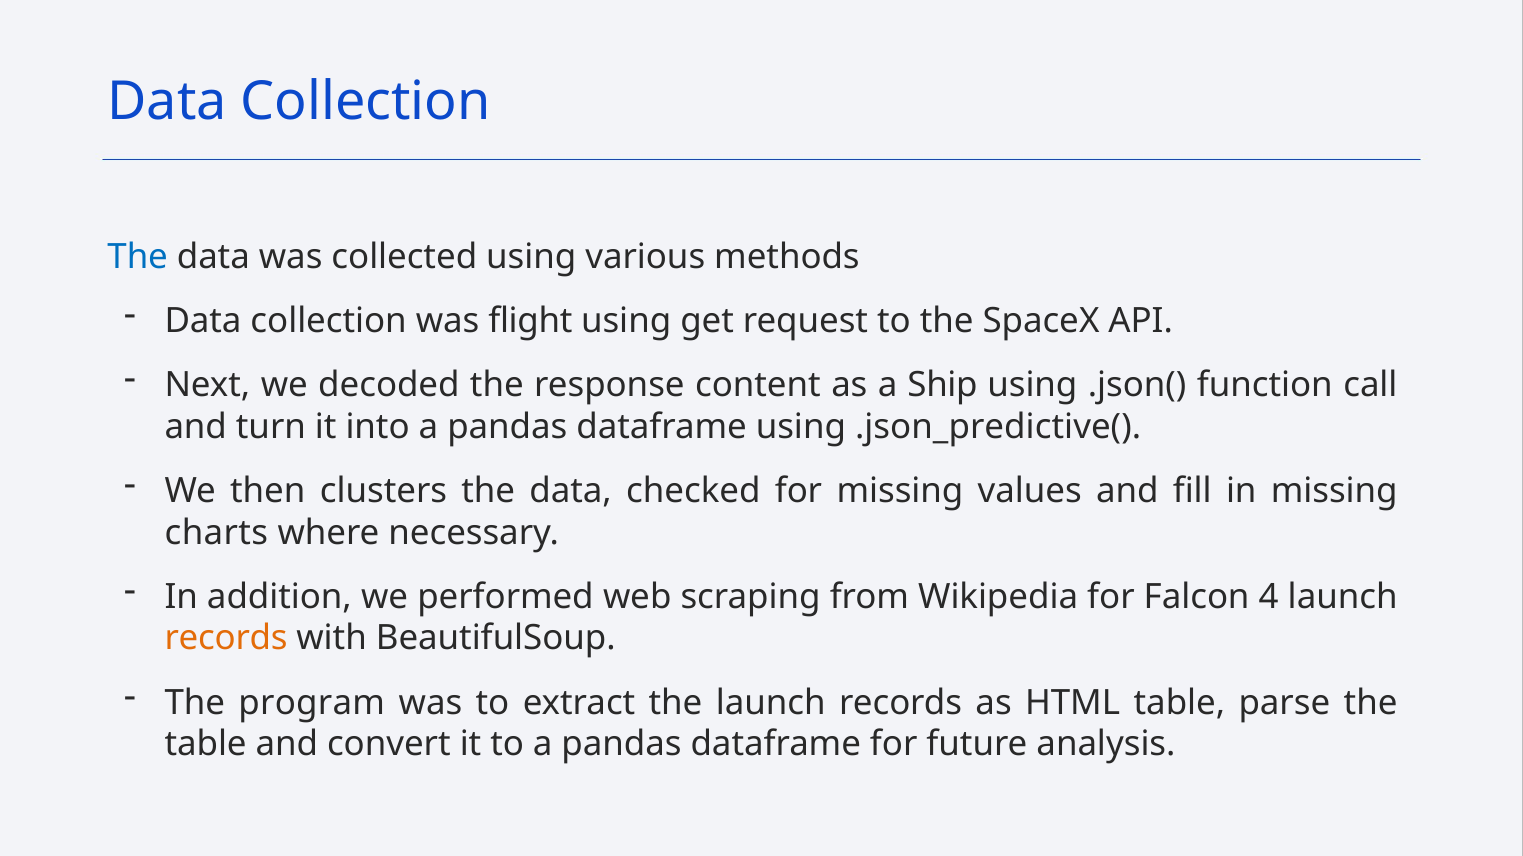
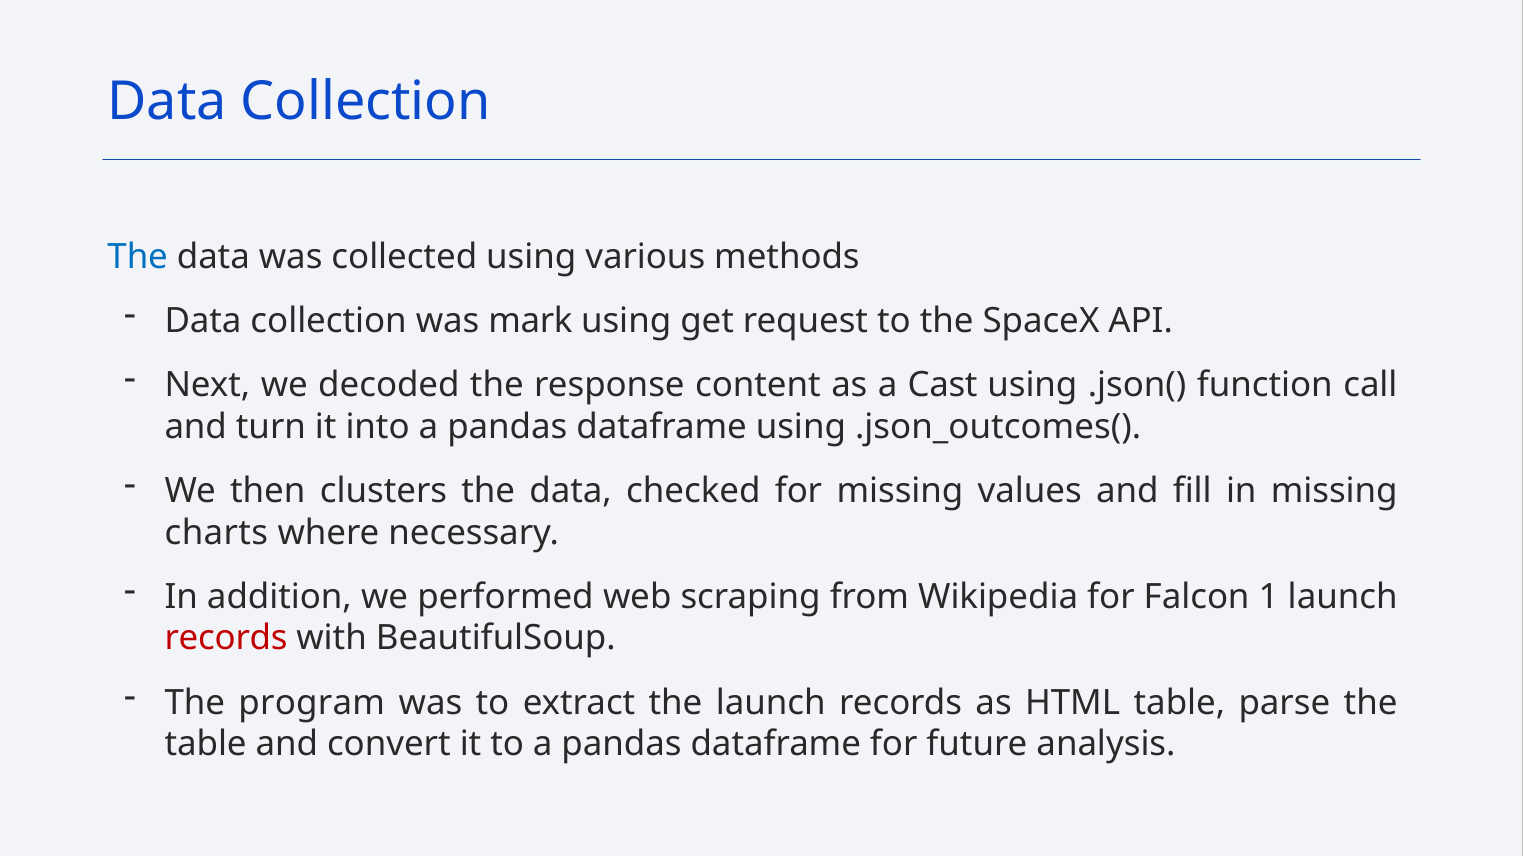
flight: flight -> mark (530, 321)
Ship: Ship -> Cast (943, 385)
.json_predictive(: .json_predictive( -> .json_outcomes( (998, 427)
4: 4 -> 1 (1269, 597)
records colour: orange -> red (226, 639)
